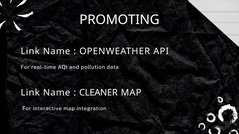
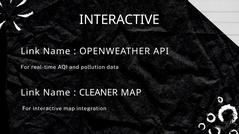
PROMOTING: PROMOTING -> INTERACTIVE (120, 20)
